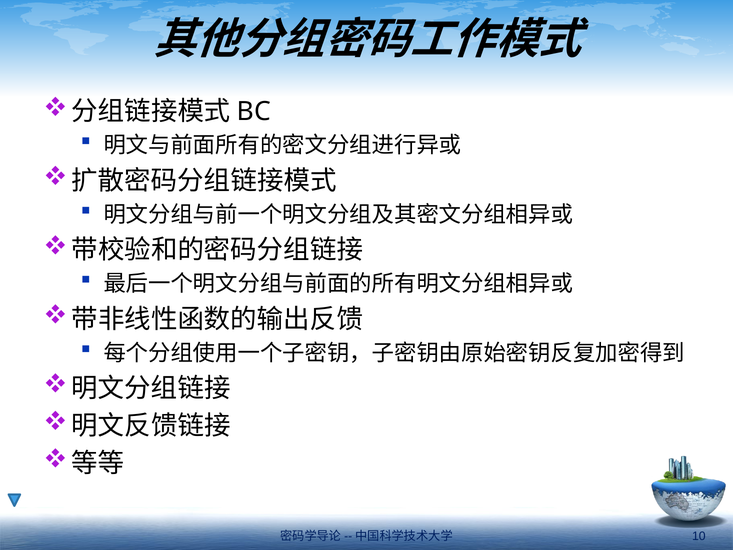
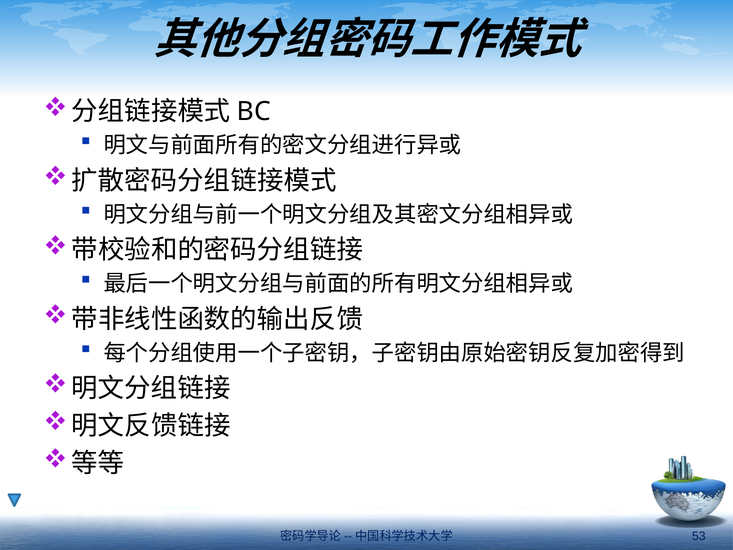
10: 10 -> 53 (699, 536)
